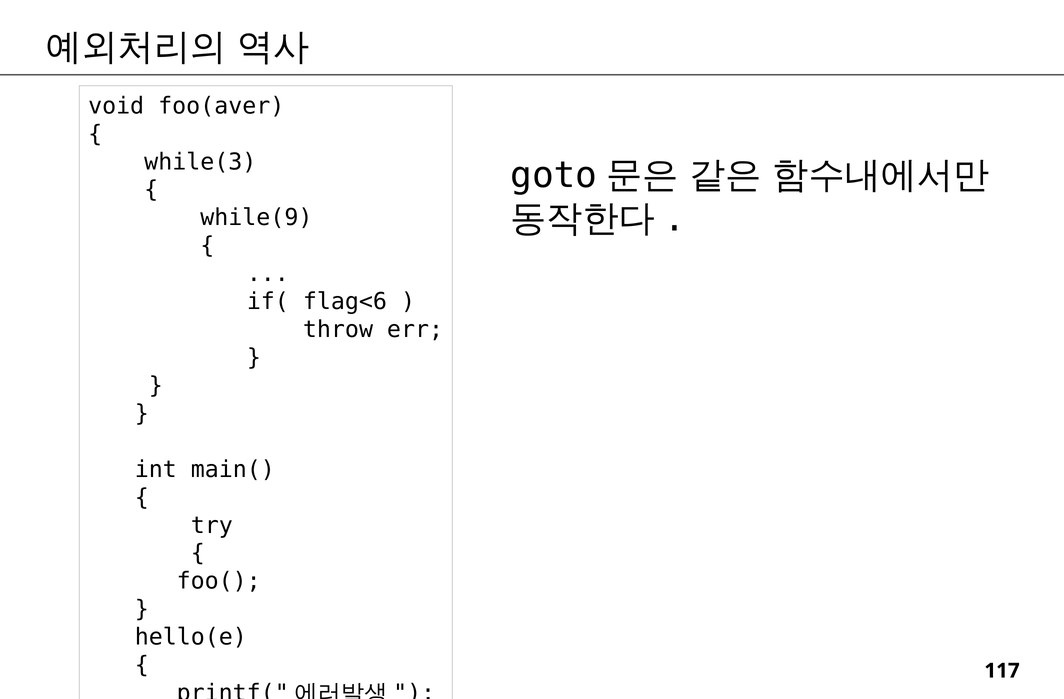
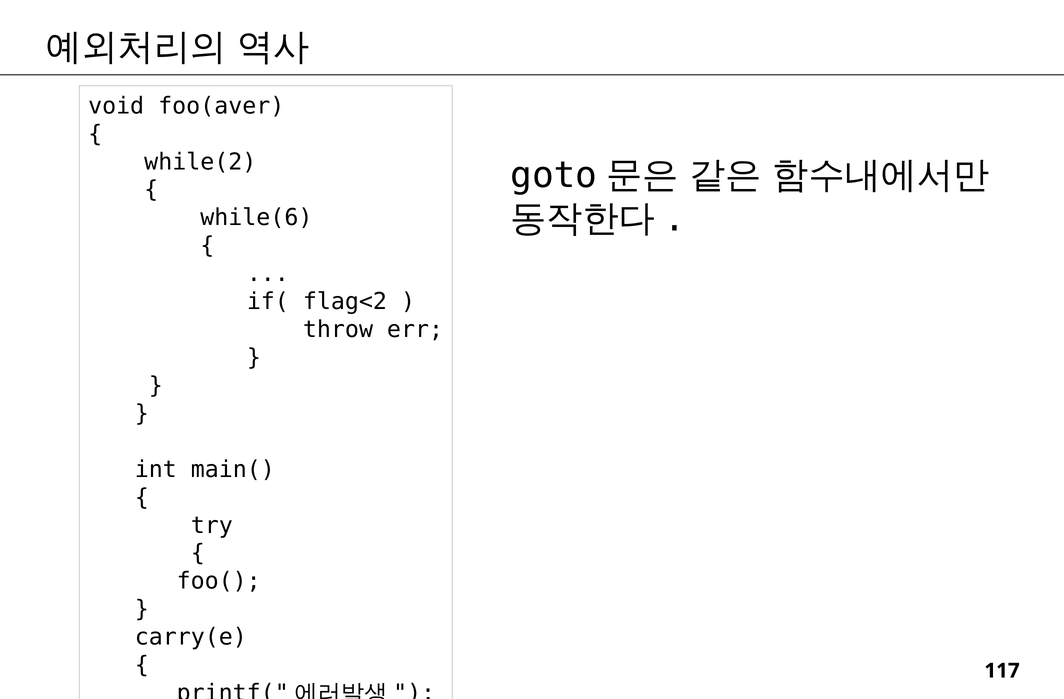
while(3: while(3 -> while(2 (200, 162)
while(9: while(9 -> while(6 (256, 218)
flag<6: flag<6 -> flag<2 (345, 302)
hello(e: hello(e -> carry(e (191, 637)
